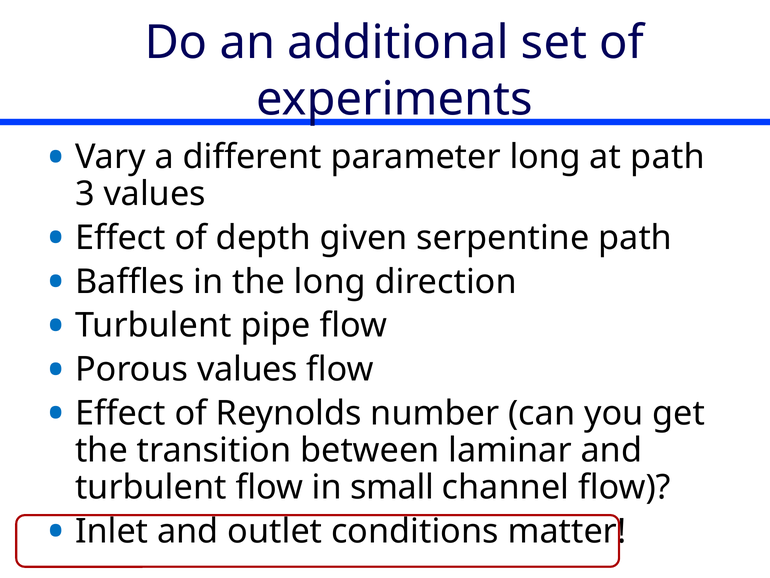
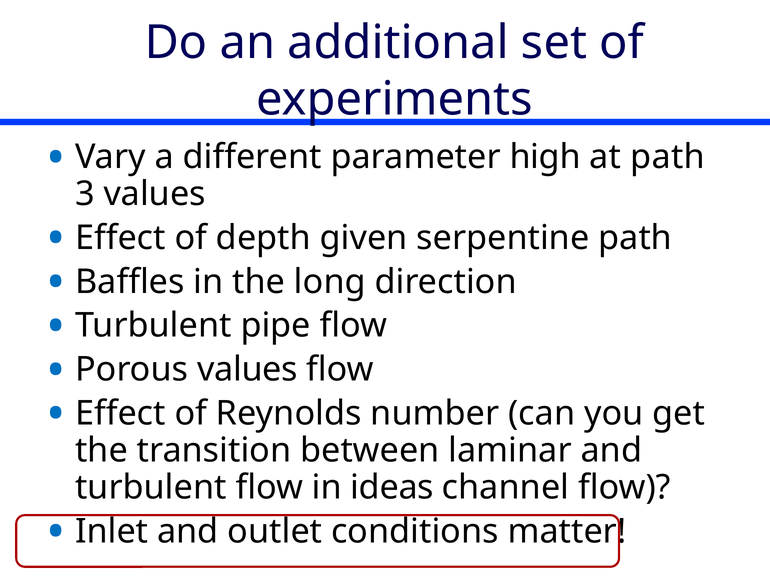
parameter long: long -> high (545, 157)
small: small -> ideas (392, 487)
